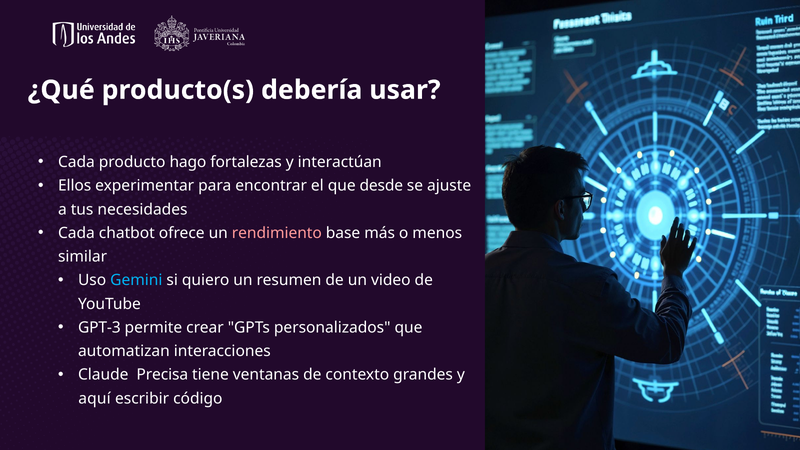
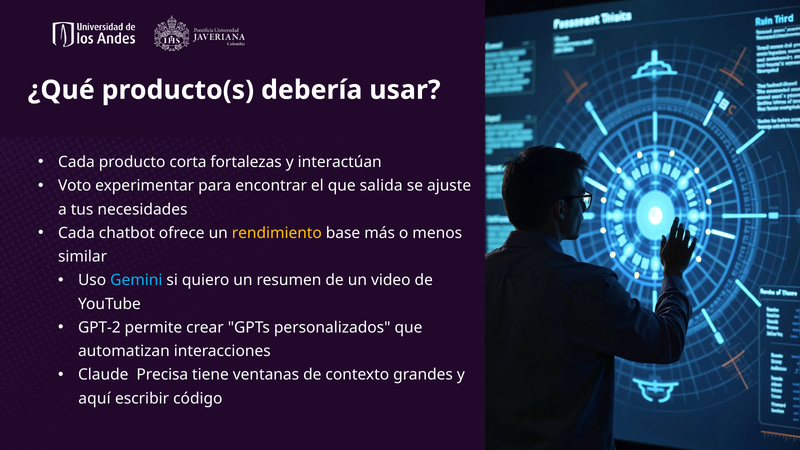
hago: hago -> corta (188, 162)
Ellos: Ellos -> Voto (75, 186)
desde: desde -> salida (381, 186)
rendimiento colour: pink -> yellow (277, 233)
GPT-3: GPT-3 -> GPT-2 (99, 328)
